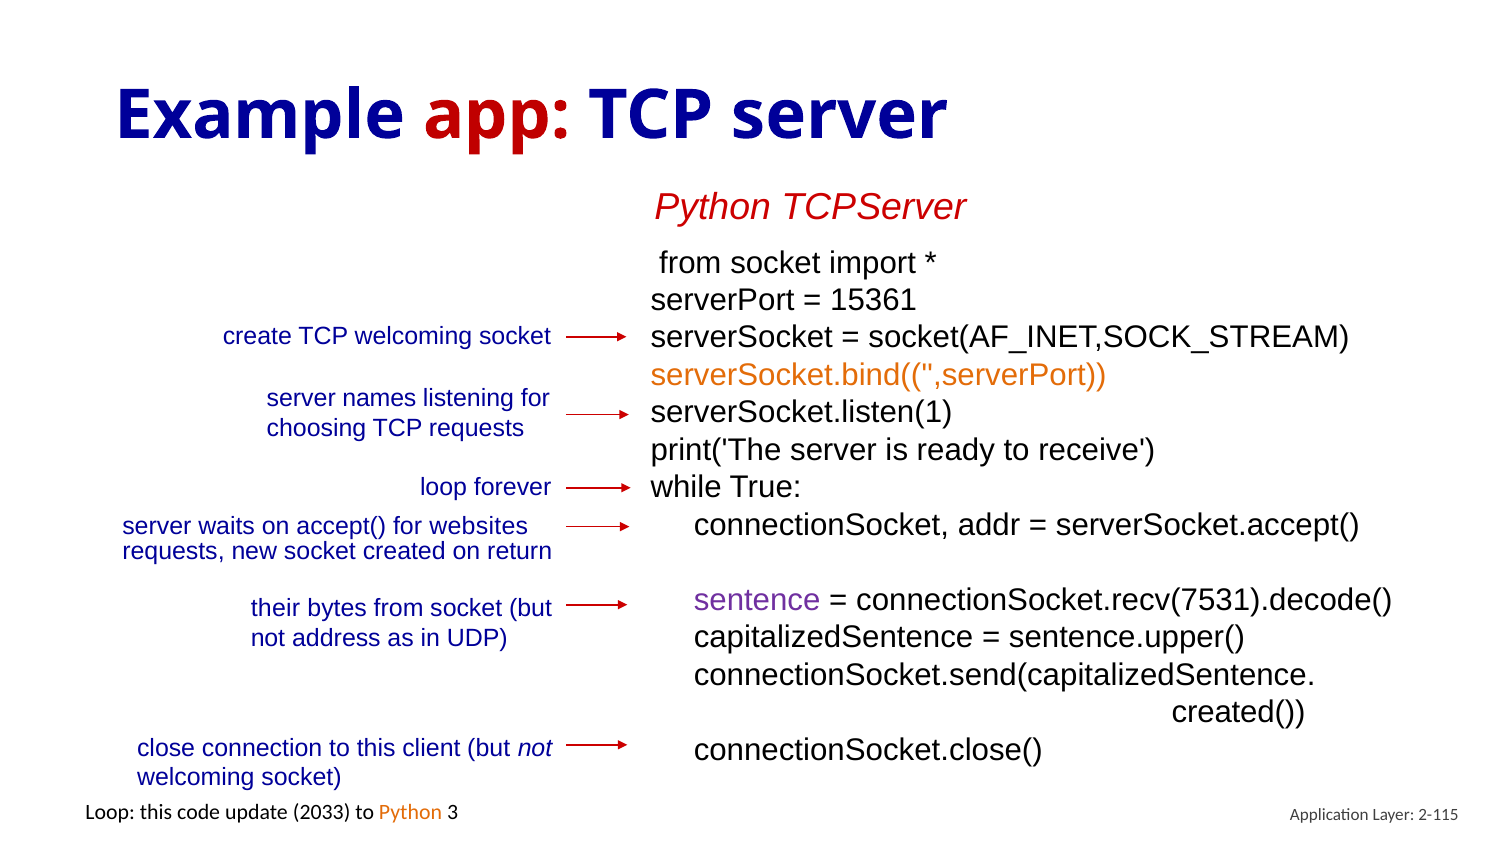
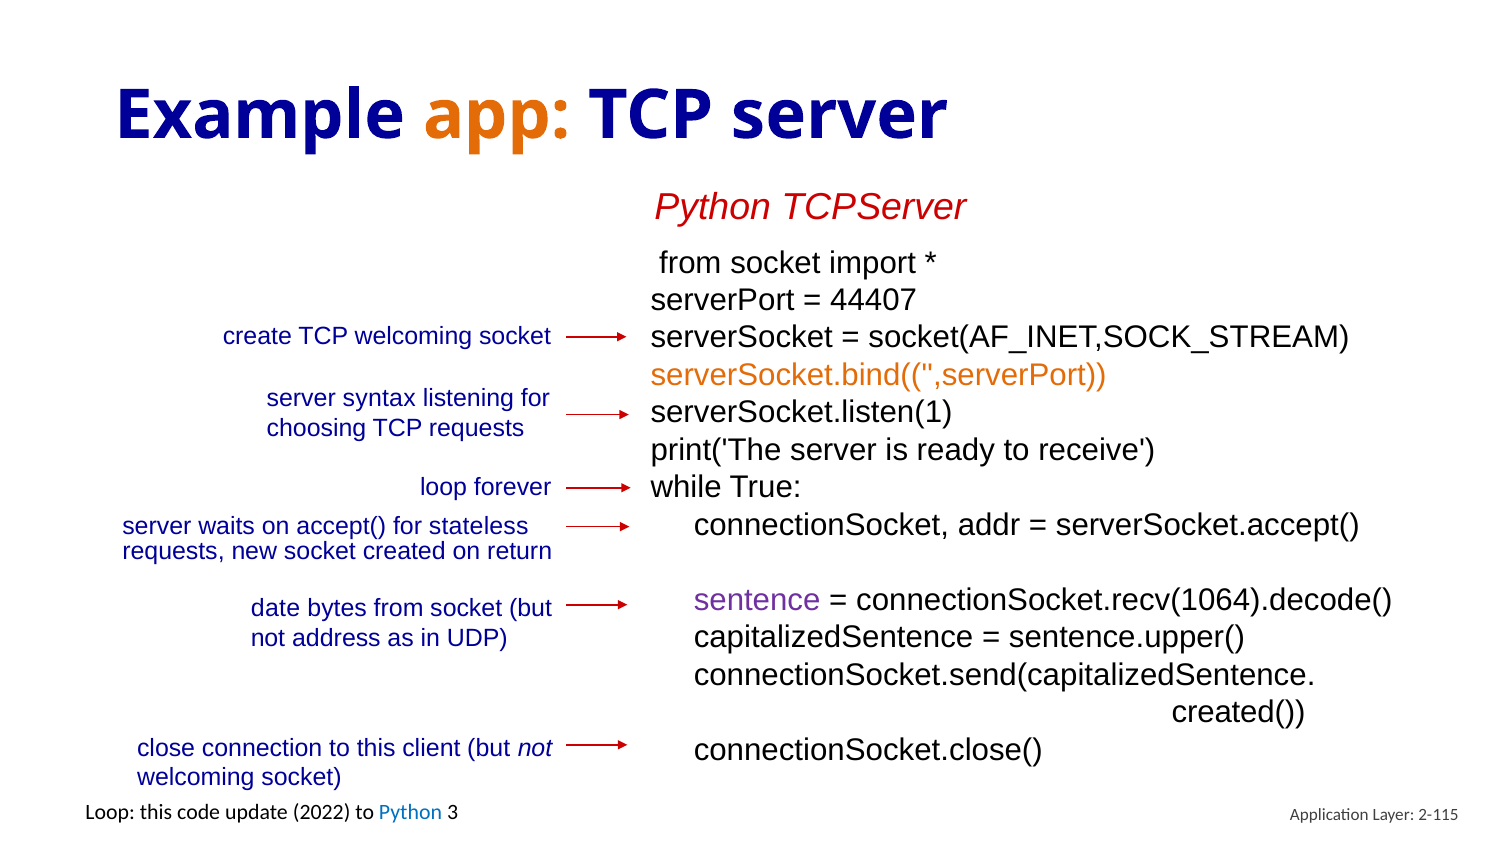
app colour: red -> orange (497, 115)
15361: 15361 -> 44407 (874, 300)
names: names -> syntax (379, 399)
websites: websites -> stateless (479, 526)
connectionSocket.recv(7531).decode(: connectionSocket.recv(7531).decode( -> connectionSocket.recv(1064).decode( (1124, 600)
their: their -> date (276, 608)
2033: 2033 -> 2022 (322, 812)
Python colour: orange -> blue (411, 812)
